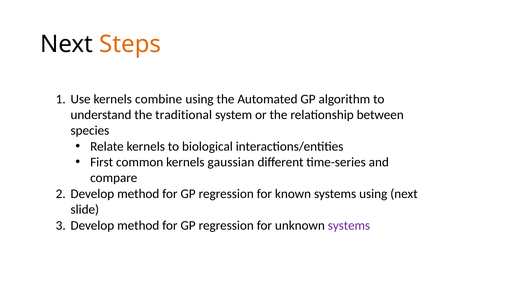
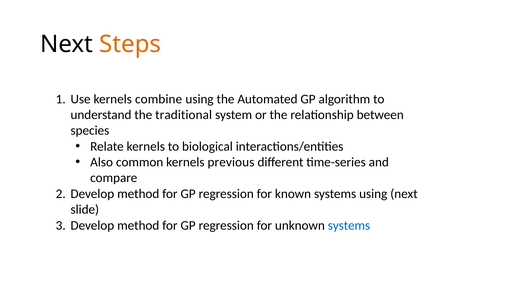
First: First -> Also (102, 162)
gaussian: gaussian -> previous (231, 162)
systems colour: purple -> blue (349, 225)
